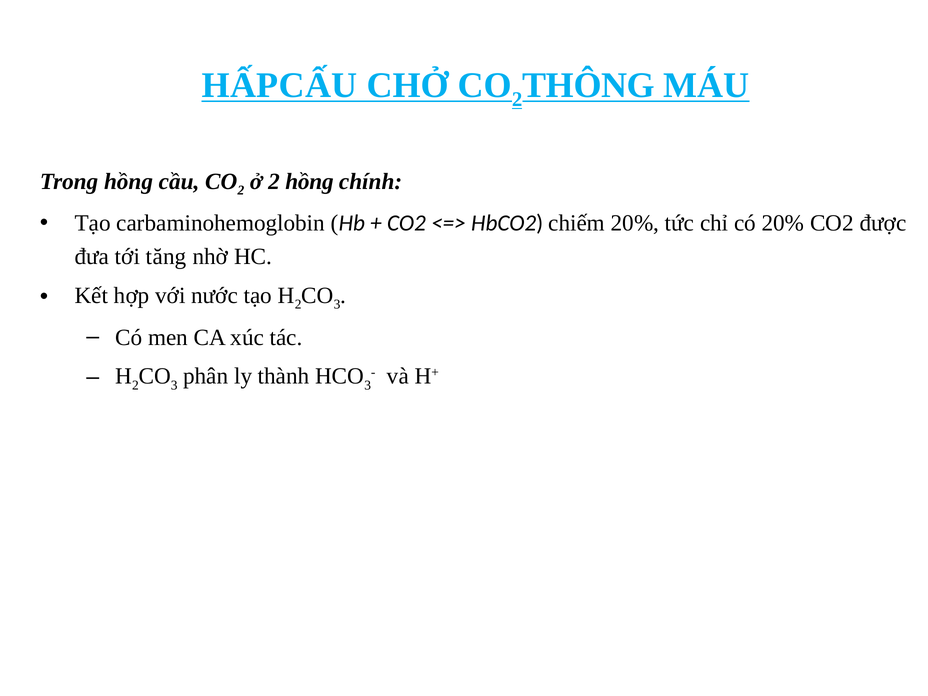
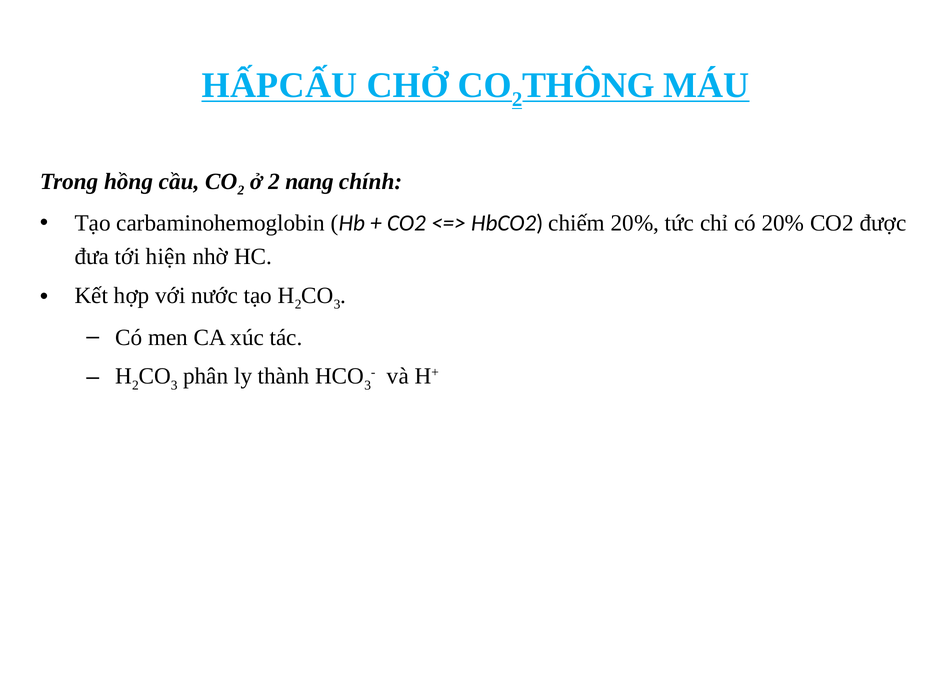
2 hồng: hồng -> nang (309, 181)
tăng: tăng -> hiện (166, 257)
